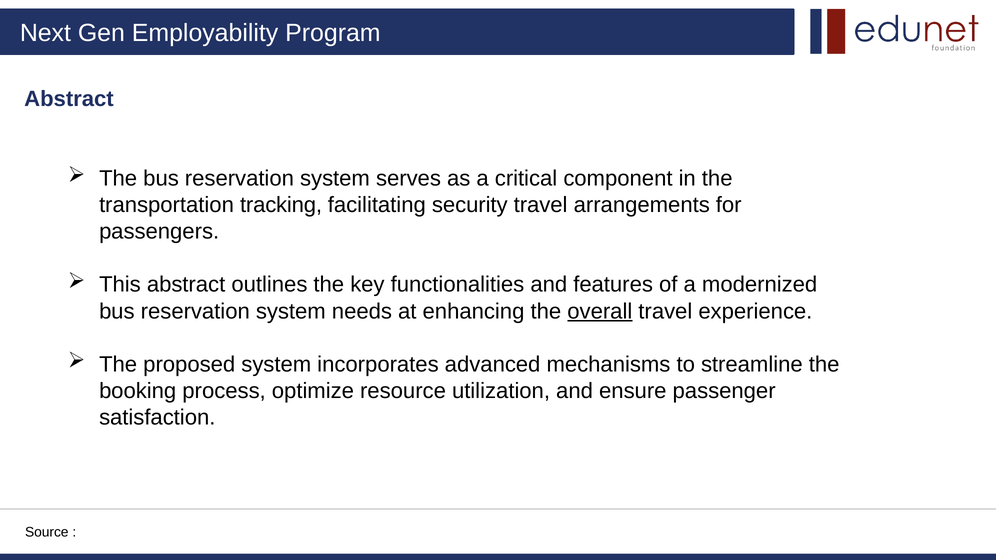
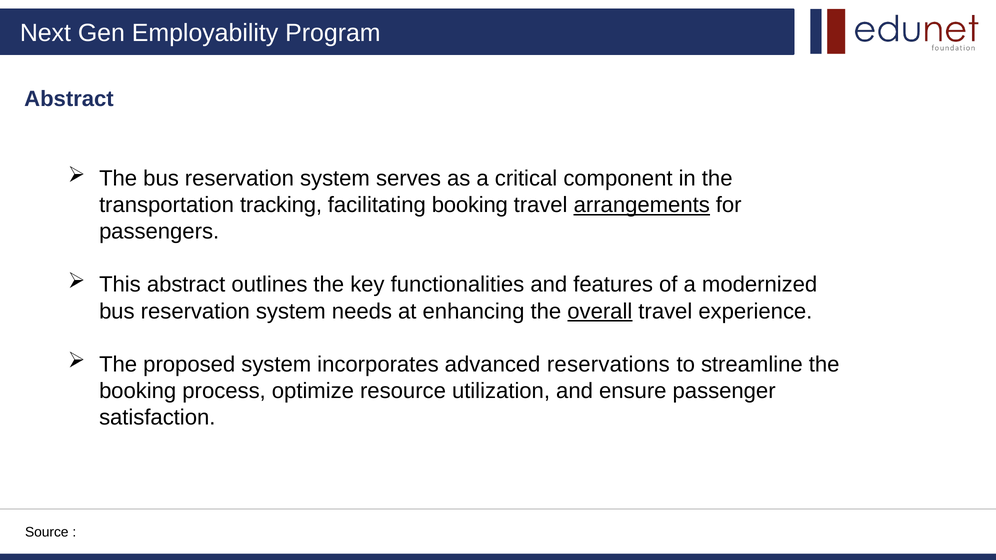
facilitating security: security -> booking (470, 205)
arrangements underline: none -> present (642, 205)
mechanisms: mechanisms -> reservations (608, 364)
